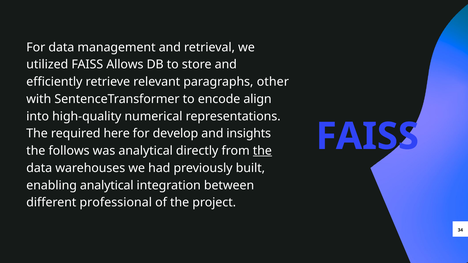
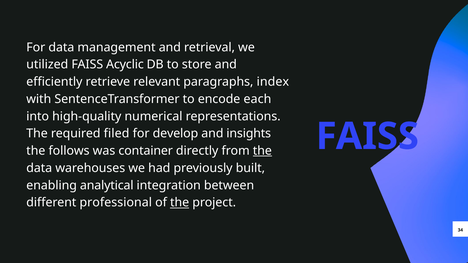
Allows: Allows -> Acyclic (125, 65)
other: other -> index (273, 82)
align: align -> each (257, 99)
here: here -> filed (117, 134)
was analytical: analytical -> container (146, 151)
the underline: none -> present (180, 203)
